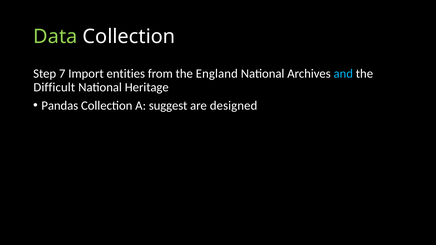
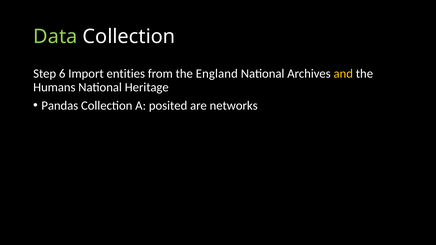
7: 7 -> 6 (62, 74)
and colour: light blue -> yellow (343, 74)
Difficult: Difficult -> Humans (54, 87)
suggest: suggest -> posited (168, 106)
designed: designed -> networks (234, 106)
